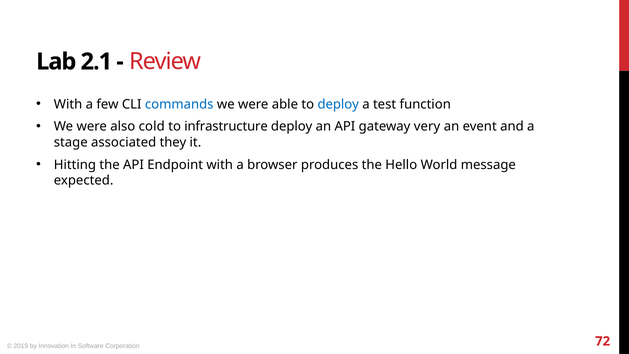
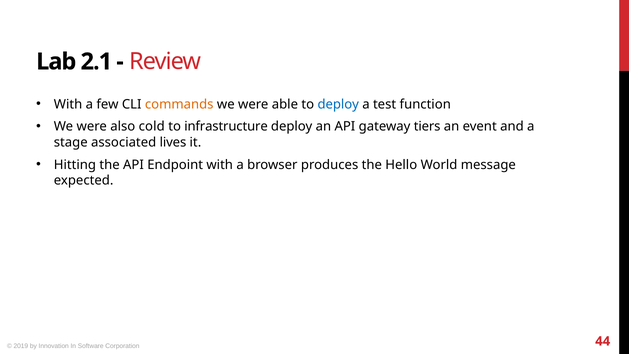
commands colour: blue -> orange (179, 104)
very: very -> tiers (427, 127)
they: they -> lives (173, 142)
72: 72 -> 44 (603, 341)
